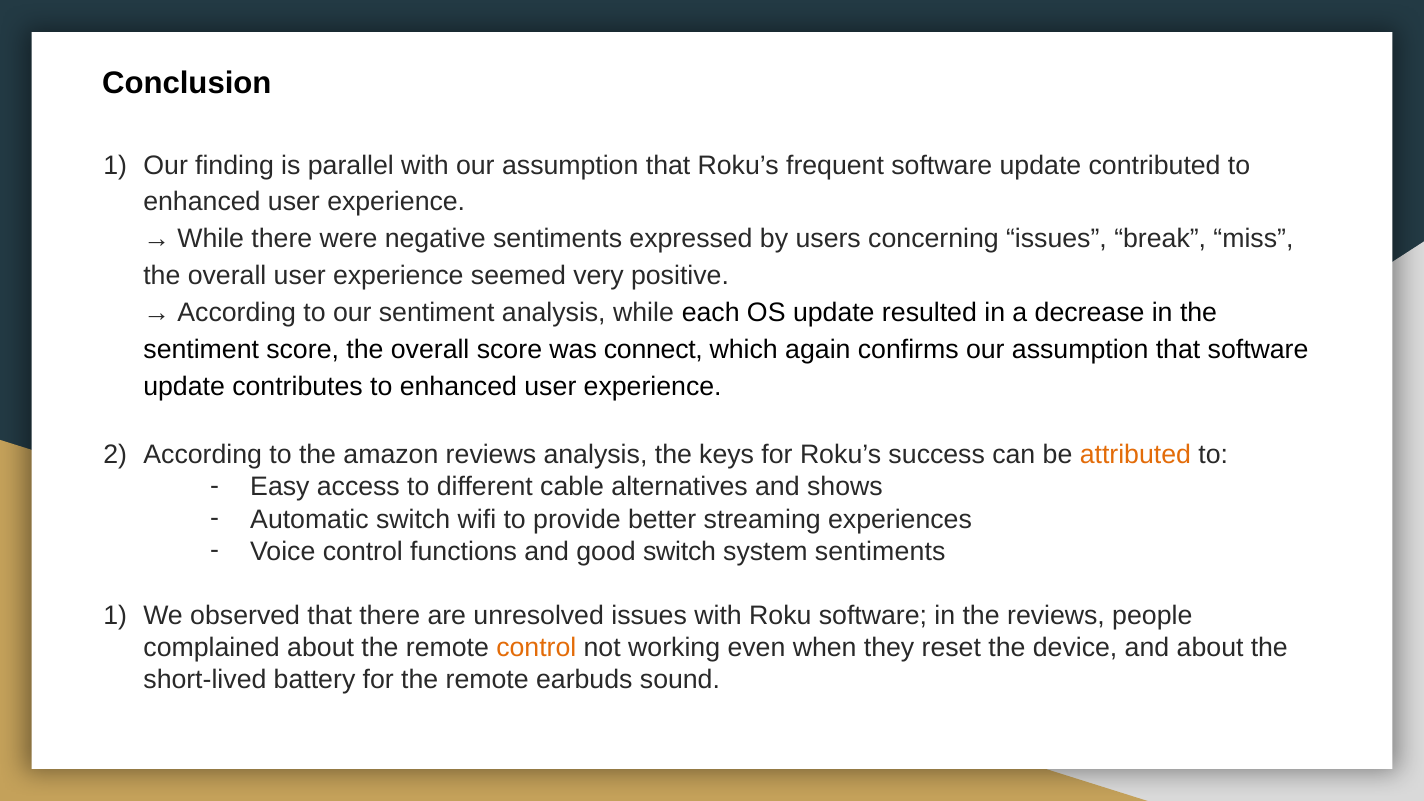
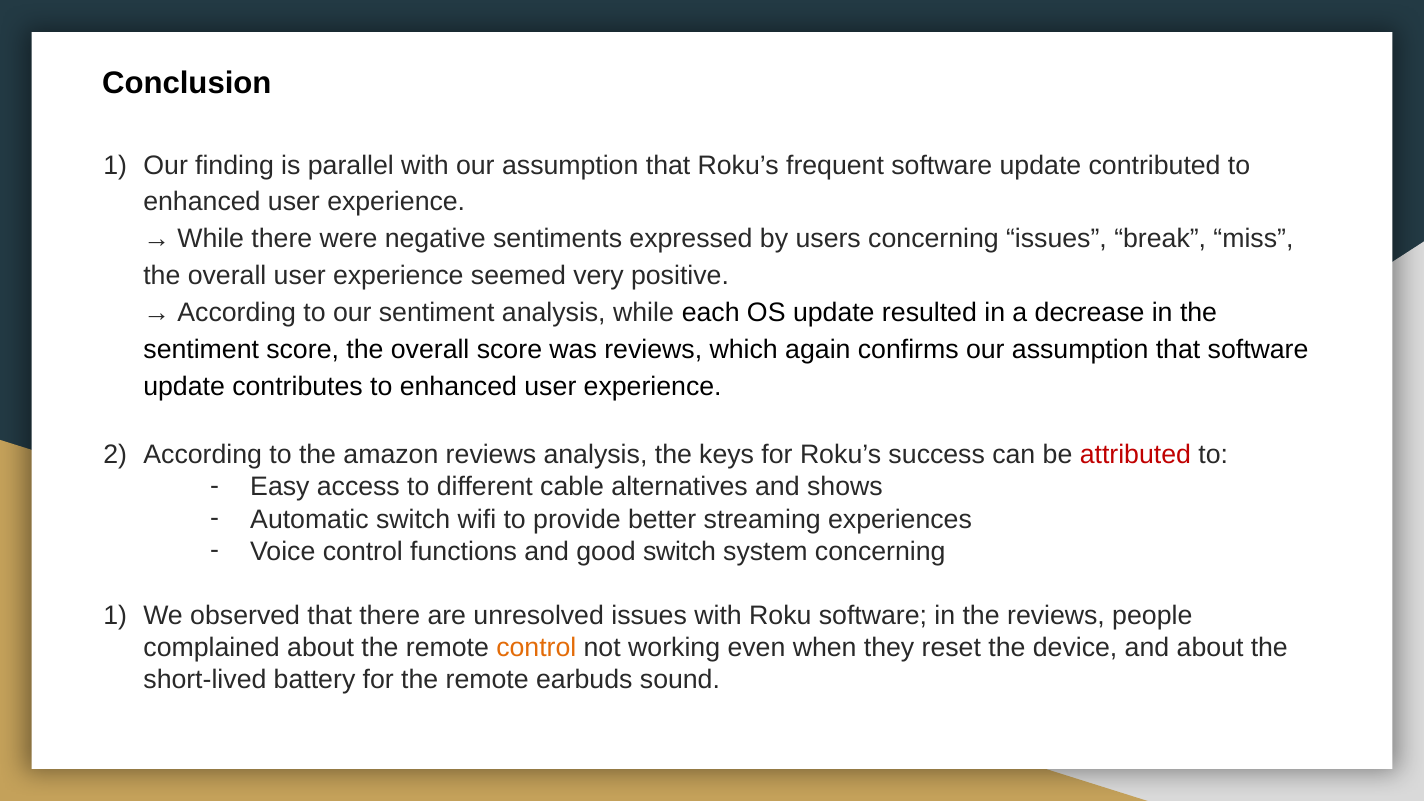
was connect: connect -> reviews (653, 349)
attributed colour: orange -> red (1135, 455)
system sentiments: sentiments -> concerning (880, 551)
